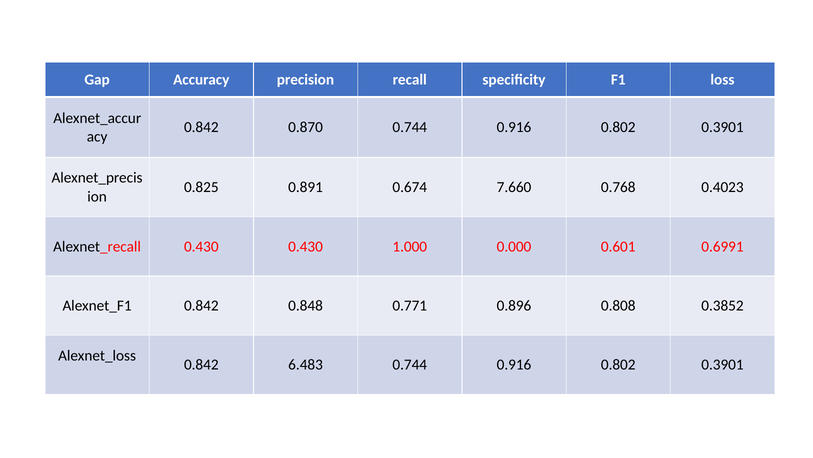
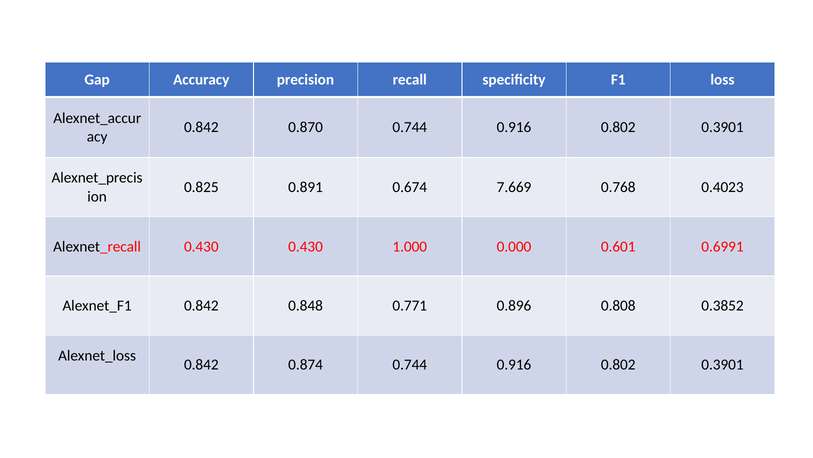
7.660: 7.660 -> 7.669 (514, 187)
6.483: 6.483 -> 0.874 (306, 364)
